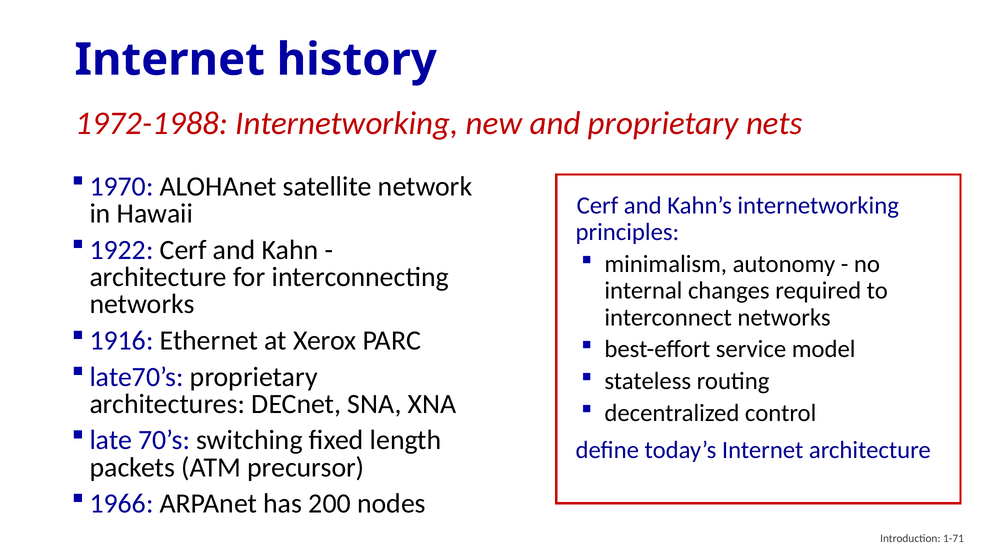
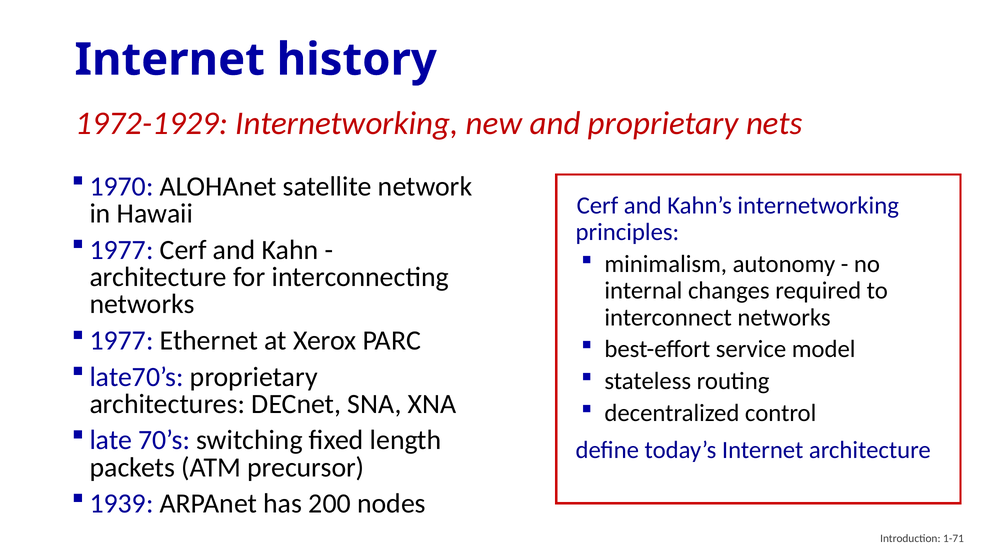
1972-1988: 1972-1988 -> 1972-1929 (152, 123)
1922: 1922 -> 1977 (122, 250)
1916: 1916 -> 1977 (122, 340)
1966: 1966 -> 1939 (122, 504)
